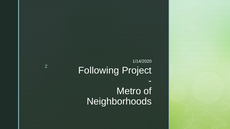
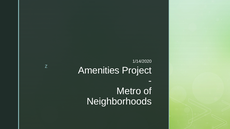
Following: Following -> Amenities (99, 71)
